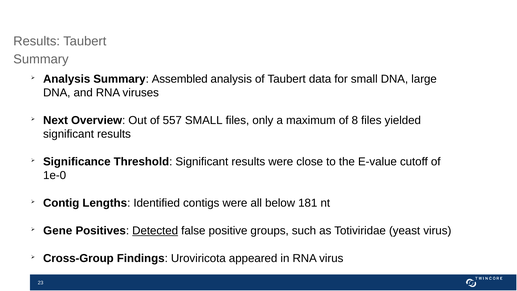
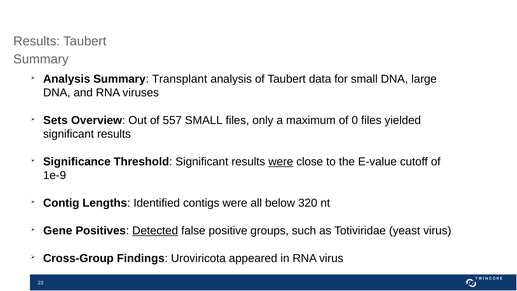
Assembled: Assembled -> Transplant (180, 79)
Next: Next -> Sets (55, 120)
8: 8 -> 0 (355, 120)
were underline: none -> present (281, 162)
1e-0: 1e-0 -> 1e-9 (55, 175)
181: 181 -> 320 (308, 203)
